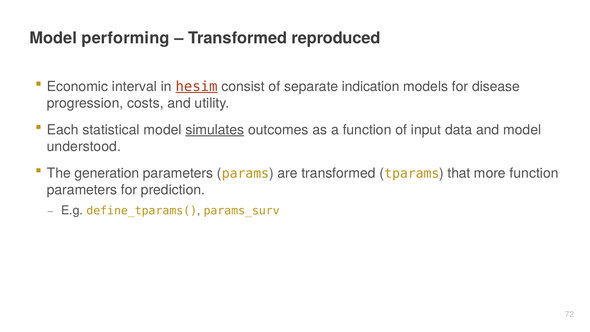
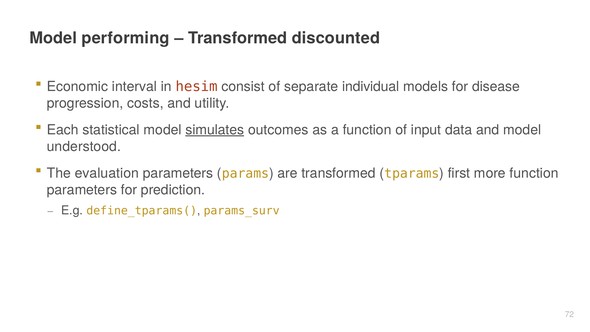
reproduced: reproduced -> discounted (336, 38)
hesim underline: present -> none (197, 87)
indication: indication -> individual (371, 87)
generation: generation -> evaluation (107, 173)
that: that -> first (459, 173)
